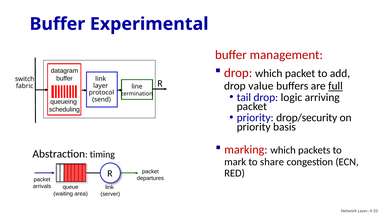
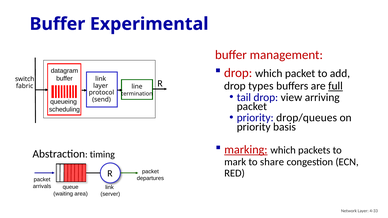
value: value -> types (261, 86)
logic: logic -> view (291, 97)
drop/security: drop/security -> drop/queues (307, 118)
marking underline: none -> present (246, 150)
